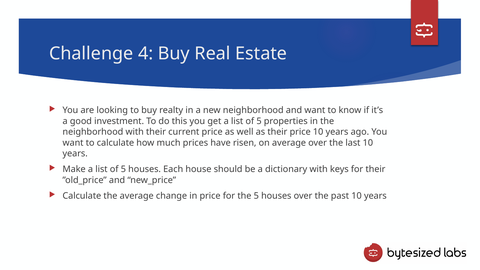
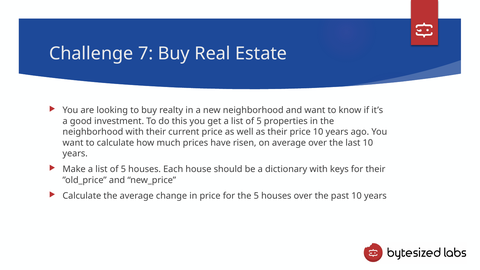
4: 4 -> 7 (146, 54)
